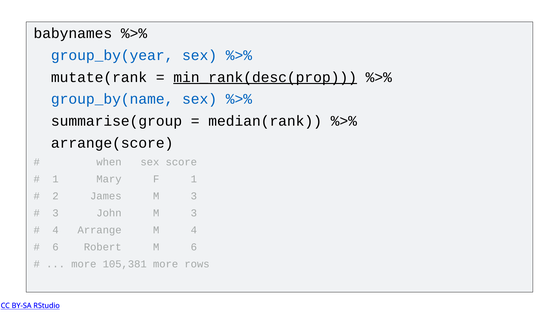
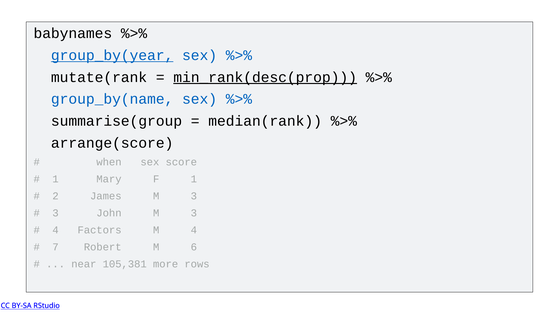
group_by(year underline: none -> present (112, 55)
Arrange: Arrange -> Factors (100, 230)
6: 6 -> 7 (56, 246)
more: more -> near (84, 263)
